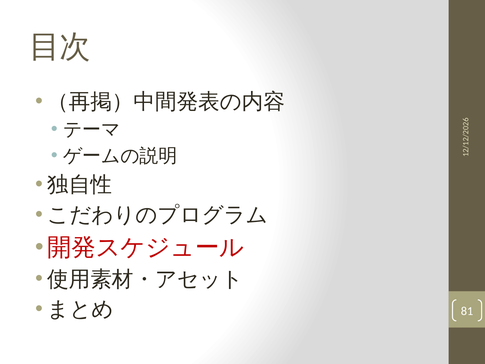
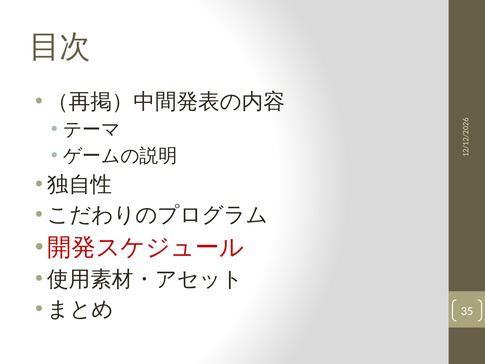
81: 81 -> 35 (467, 311)
